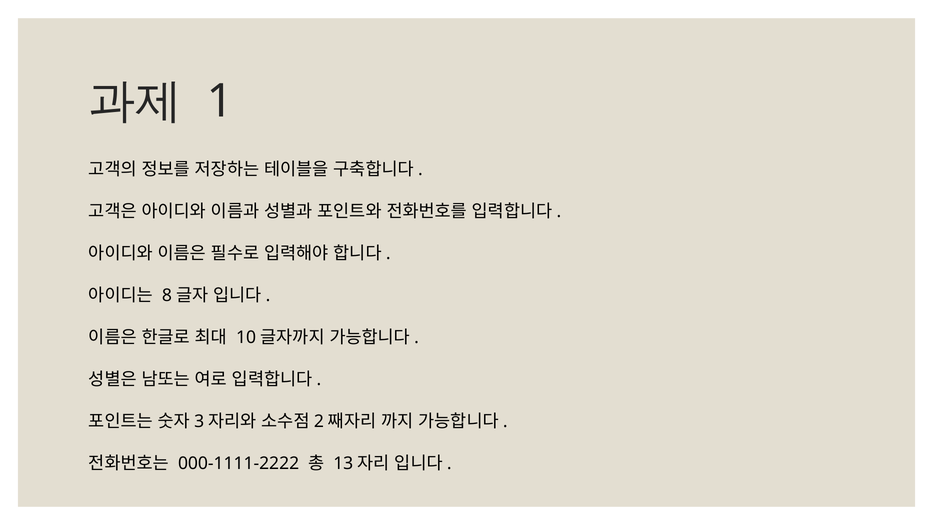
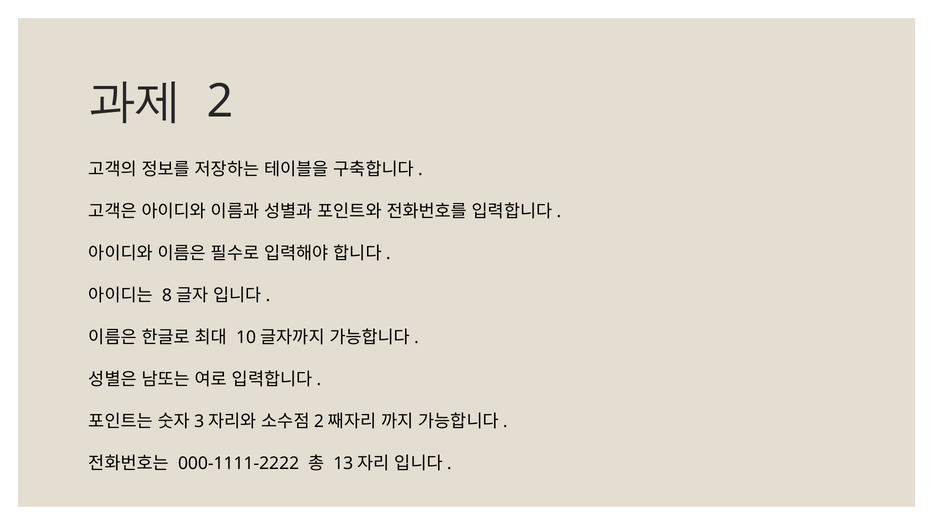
1: 1 -> 2 (220, 101)
